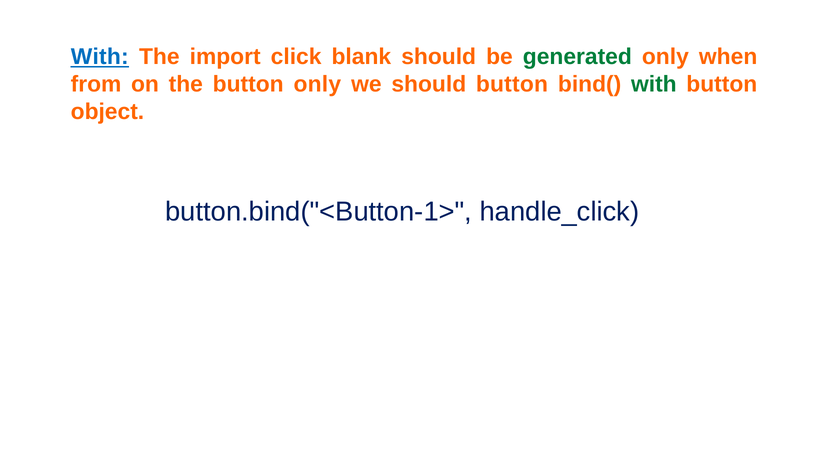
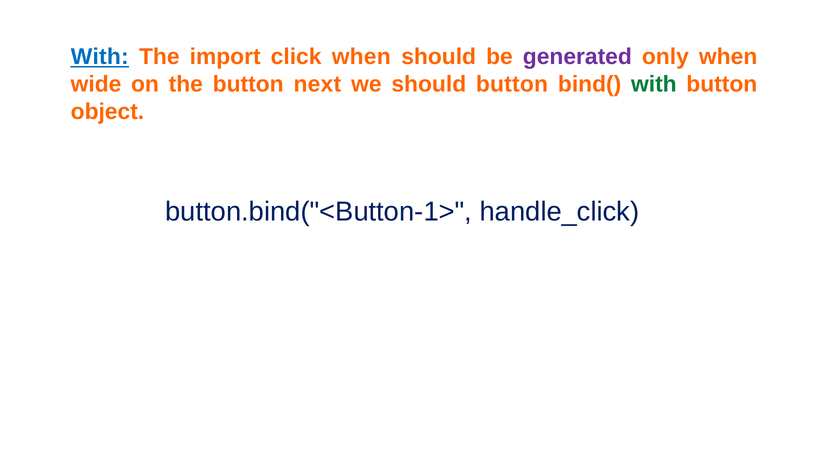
click blank: blank -> when (361, 57)
generated colour: green -> purple (577, 57)
from: from -> wide (96, 84)
button only: only -> next (317, 84)
